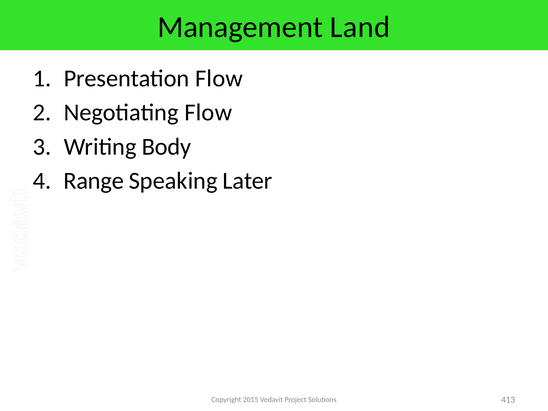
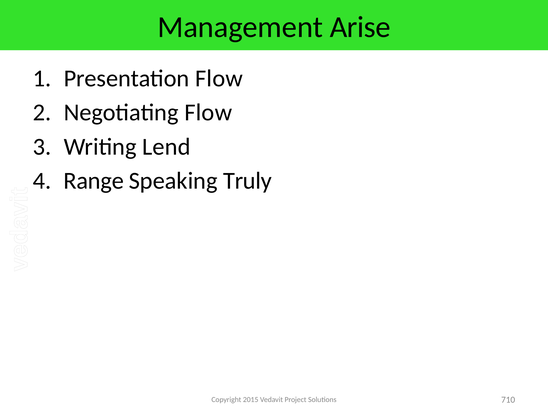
Land: Land -> Arise (360, 27)
Body: Body -> Lend (166, 147)
Later: Later -> Truly (247, 181)
413: 413 -> 710 (508, 400)
